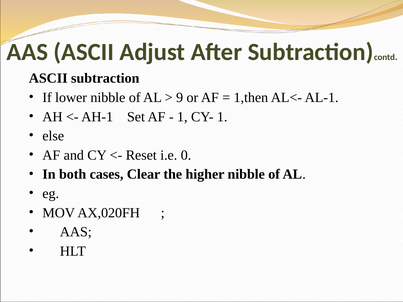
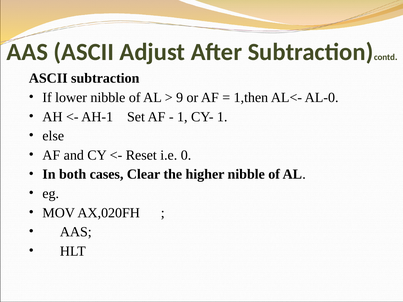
AL-1: AL-1 -> AL-0 (322, 98)
